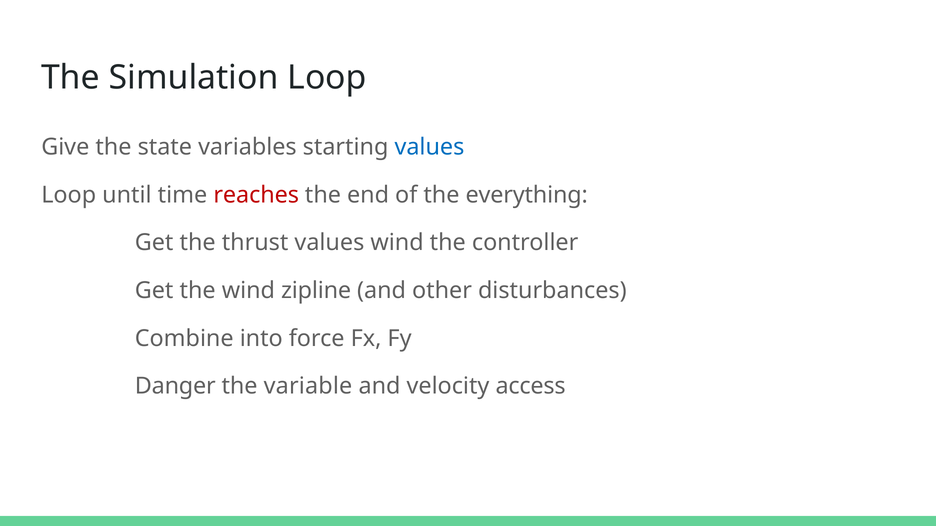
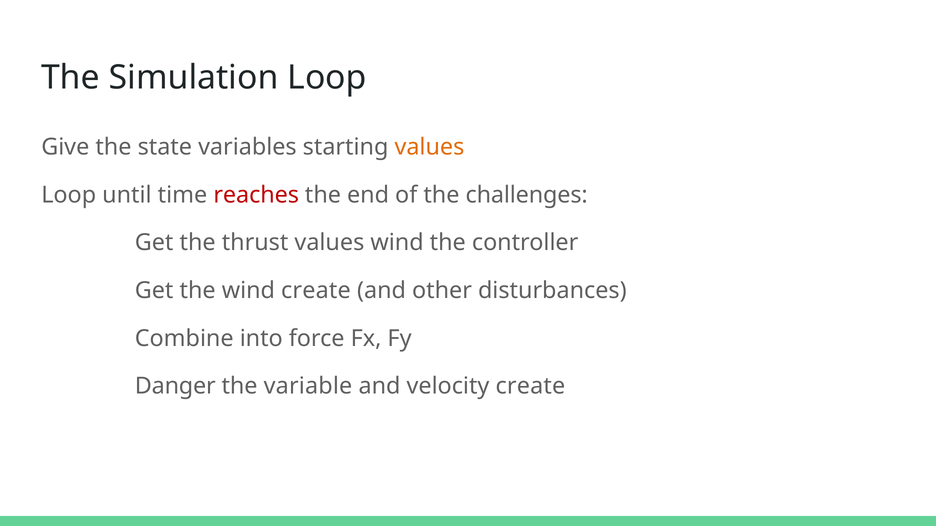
values colour: blue -> orange (429, 147)
everything: everything -> challenges (527, 195)
wind zipline: zipline -> create (316, 291)
velocity access: access -> create (530, 387)
